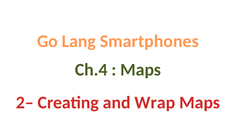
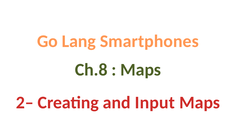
Ch.4: Ch.4 -> Ch.8 (91, 70)
Wrap: Wrap -> Input (155, 102)
